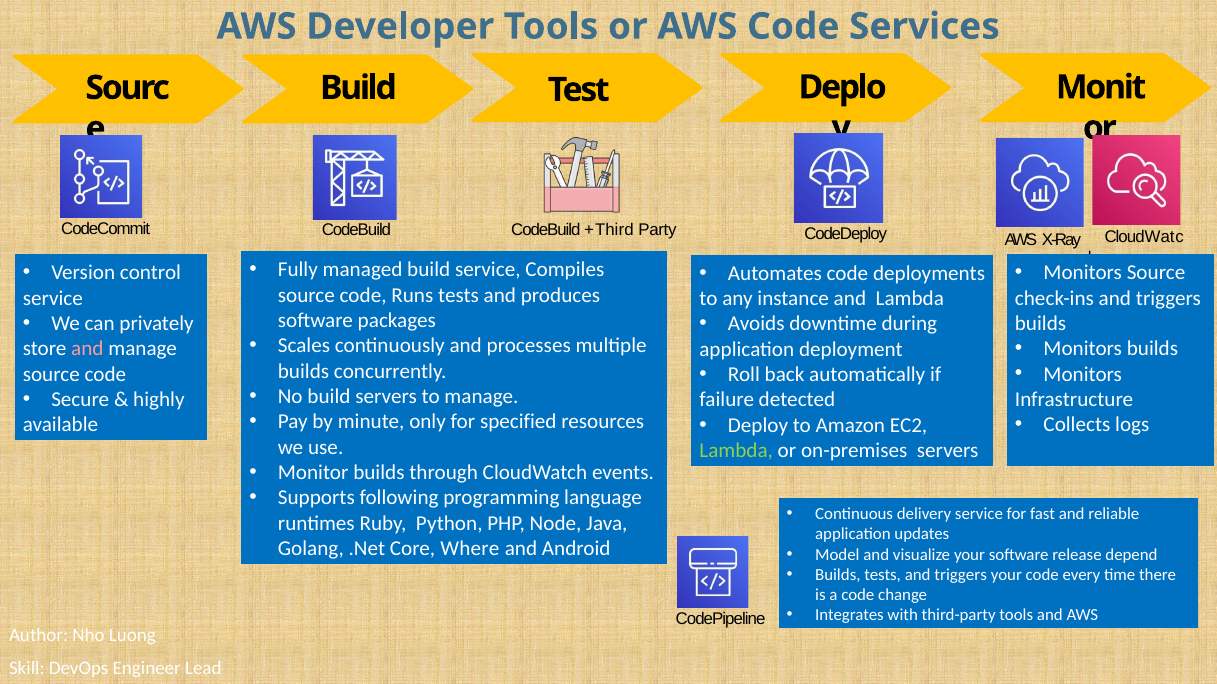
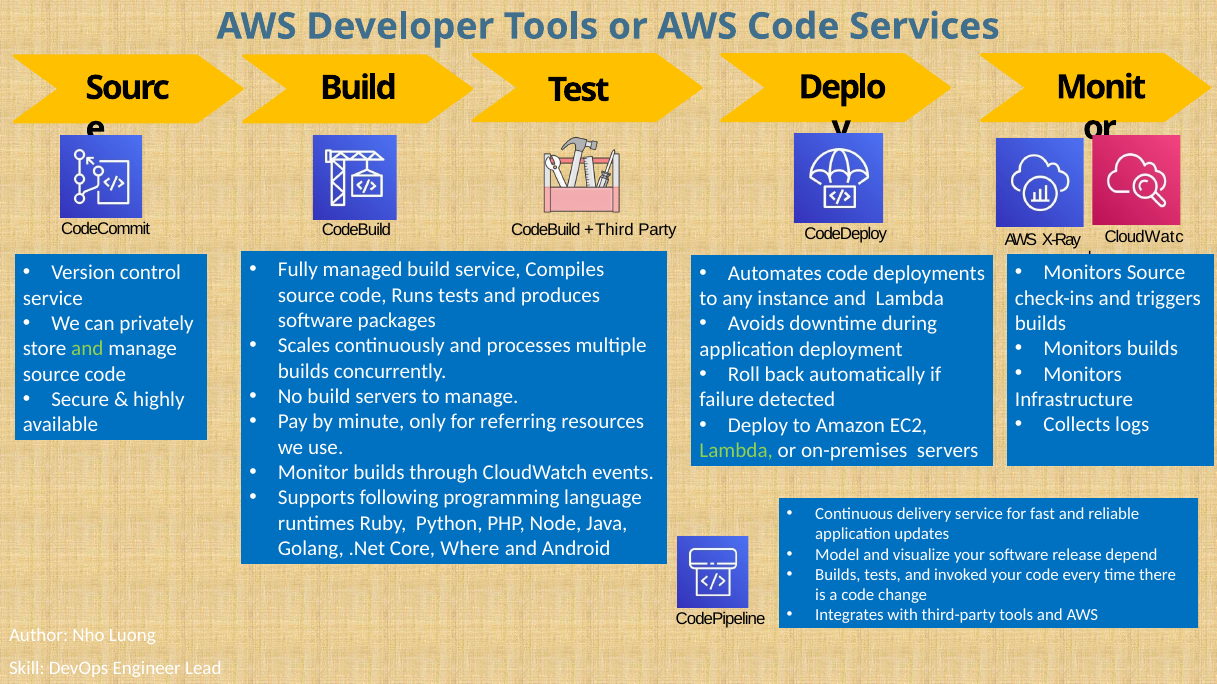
and colour: pink -> light green (87, 349)
specified: specified -> referring (518, 422)
tests and triggers: triggers -> invoked (961, 575)
